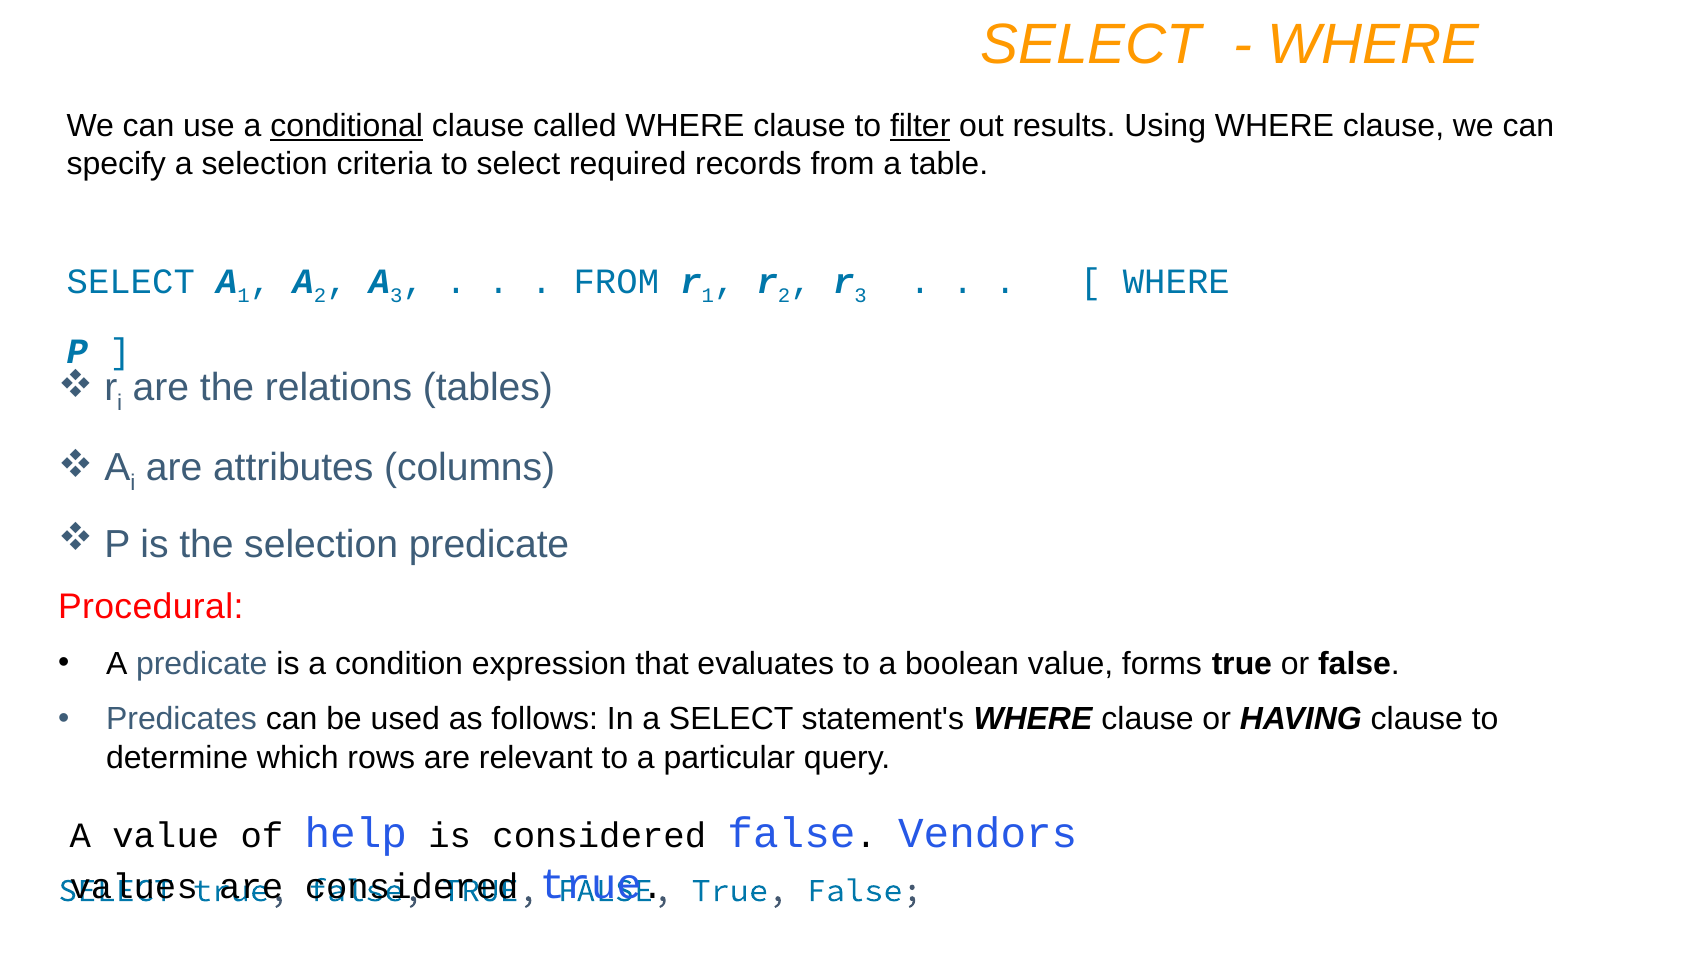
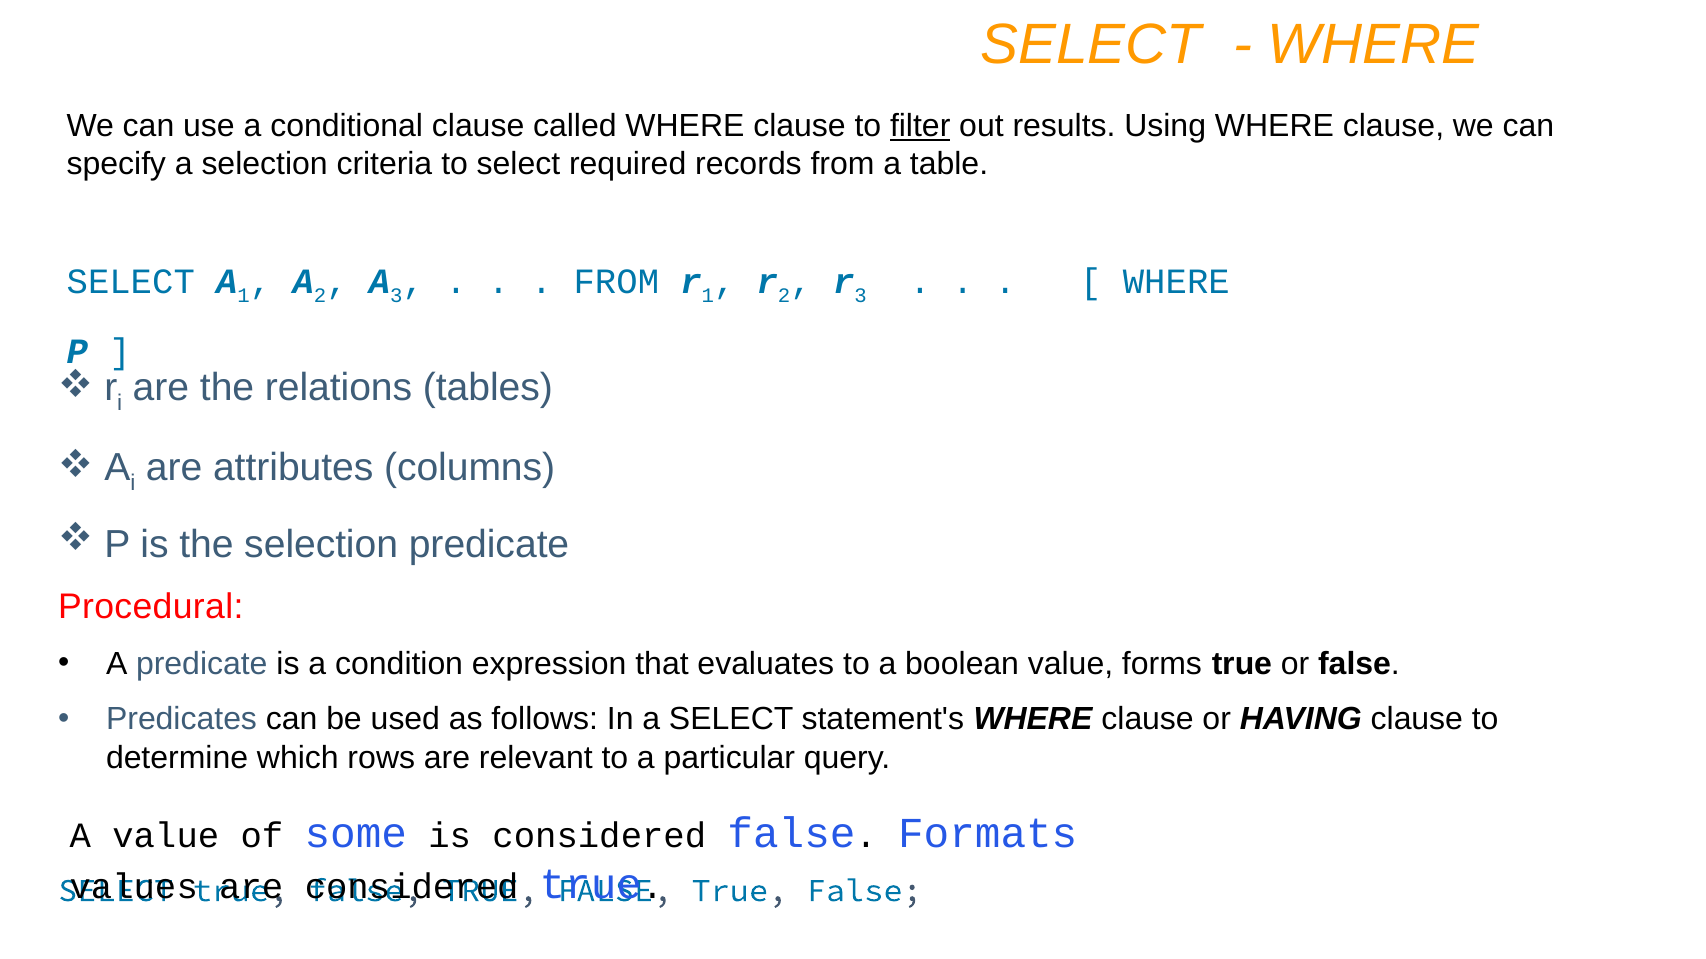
conditional underline: present -> none (347, 126)
help: help -> some (356, 834)
Vendors: Vendors -> Formats (988, 834)
